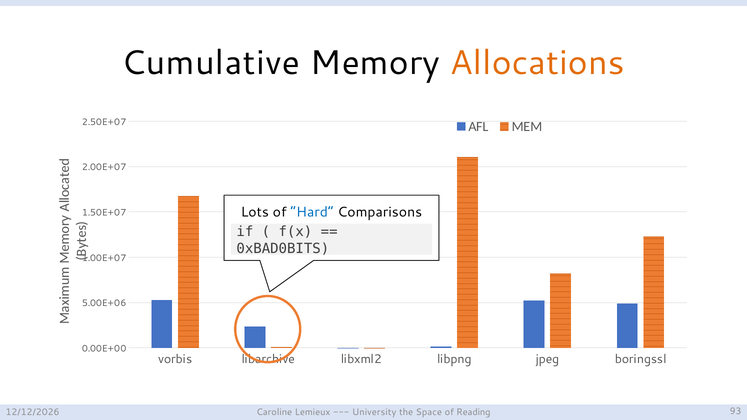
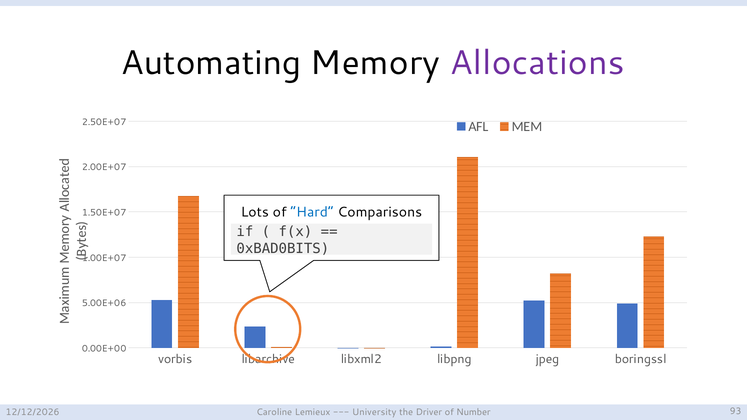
Cumulative: Cumulative -> Automating (211, 63)
Allocations colour: orange -> purple (537, 63)
Space: Space -> Driver (429, 412)
Reading: Reading -> Number (473, 412)
